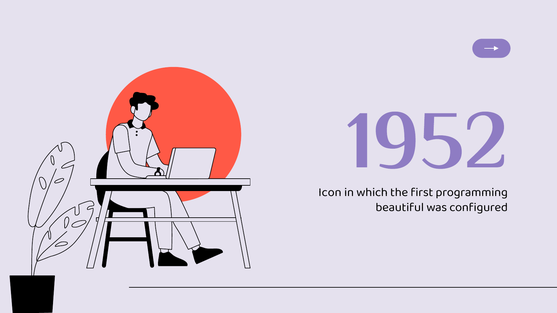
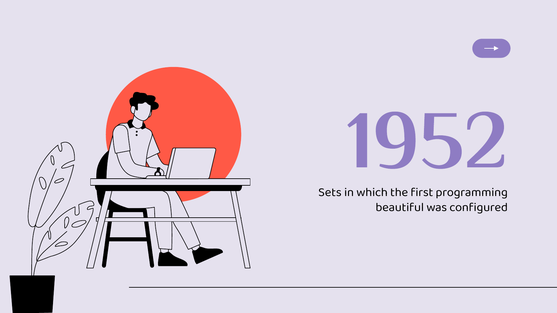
Icon: Icon -> Sets (330, 192)
